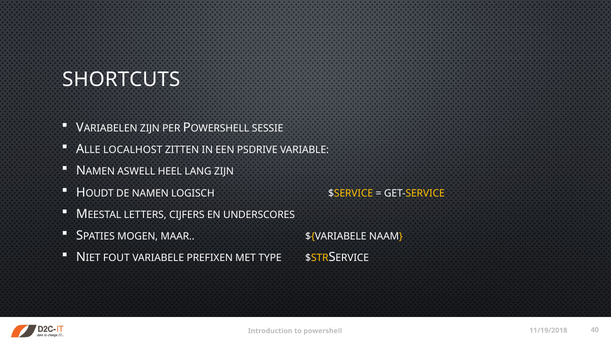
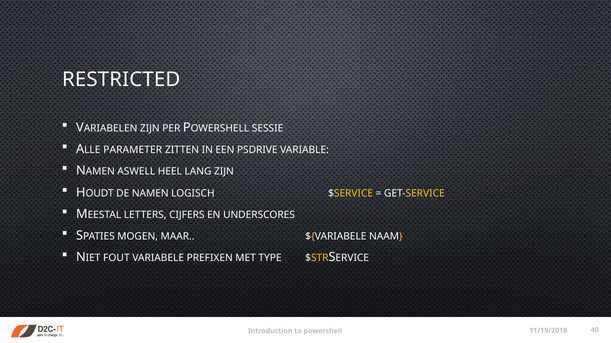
SHORTCUTS: SHORTCUTS -> RESTRICTED (121, 80)
LOCALHOST: LOCALHOST -> PARAMETER (133, 150)
